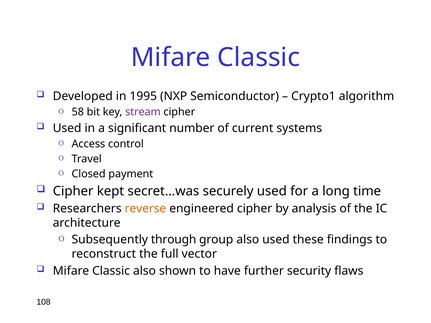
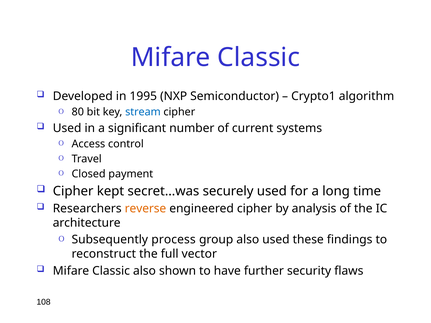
58: 58 -> 80 (78, 112)
stream colour: purple -> blue (143, 112)
through: through -> process (174, 240)
